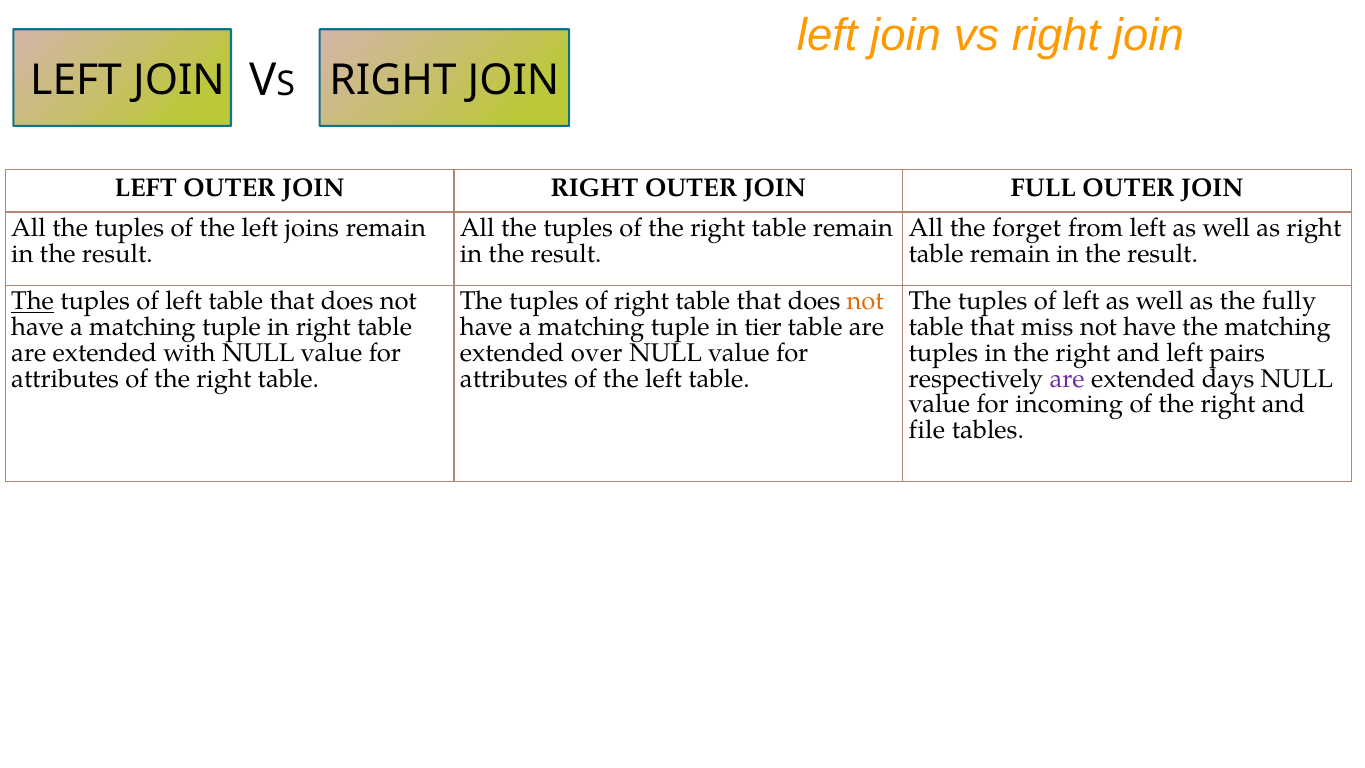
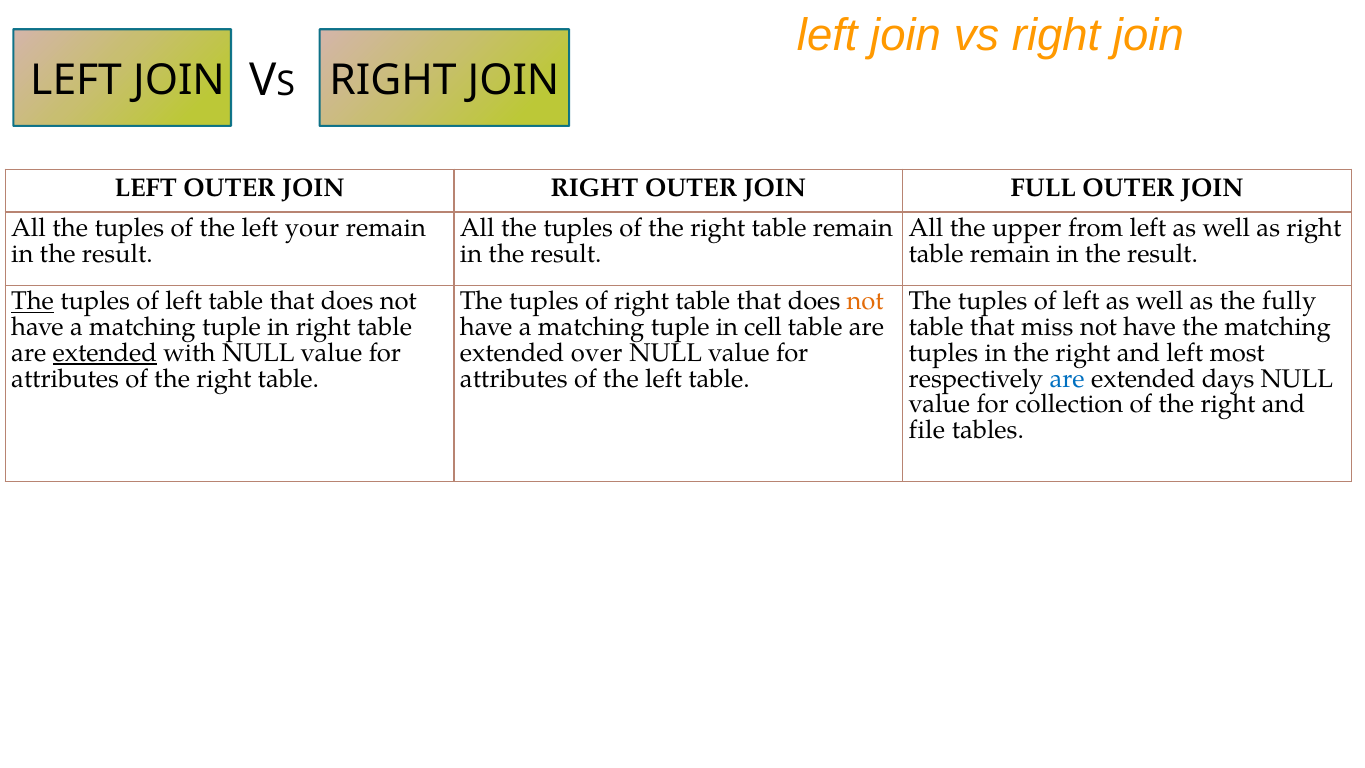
joins: joins -> your (312, 228)
forget: forget -> upper (1027, 228)
tier: tier -> cell (763, 327)
extended underline: none -> present (105, 353)
pairs: pairs -> most (1237, 353)
are colour: purple -> blue (1067, 379)
incoming: incoming -> collection (1069, 404)
